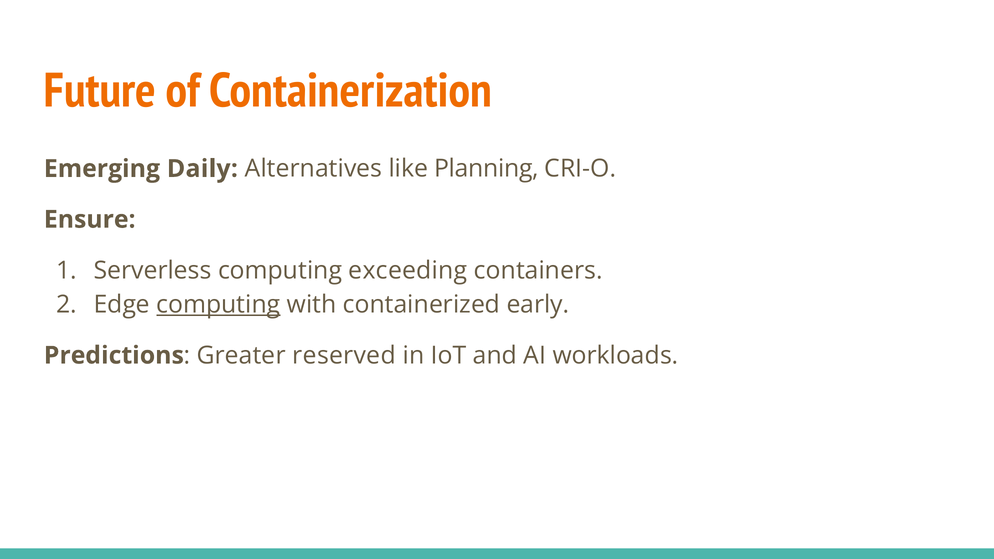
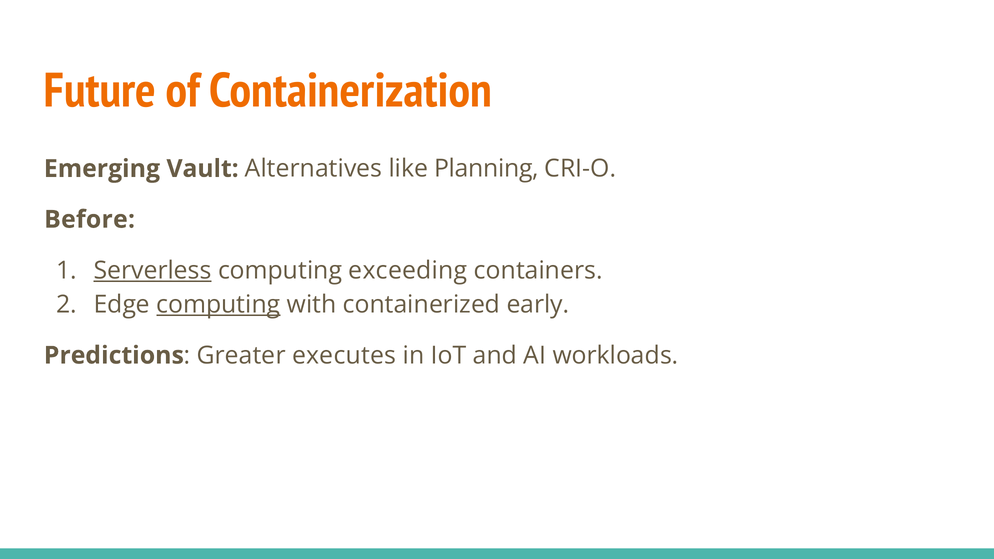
Daily: Daily -> Vault (203, 169)
Ensure: Ensure -> Before (90, 220)
Serverless underline: none -> present (153, 270)
reserved: reserved -> executes (344, 356)
